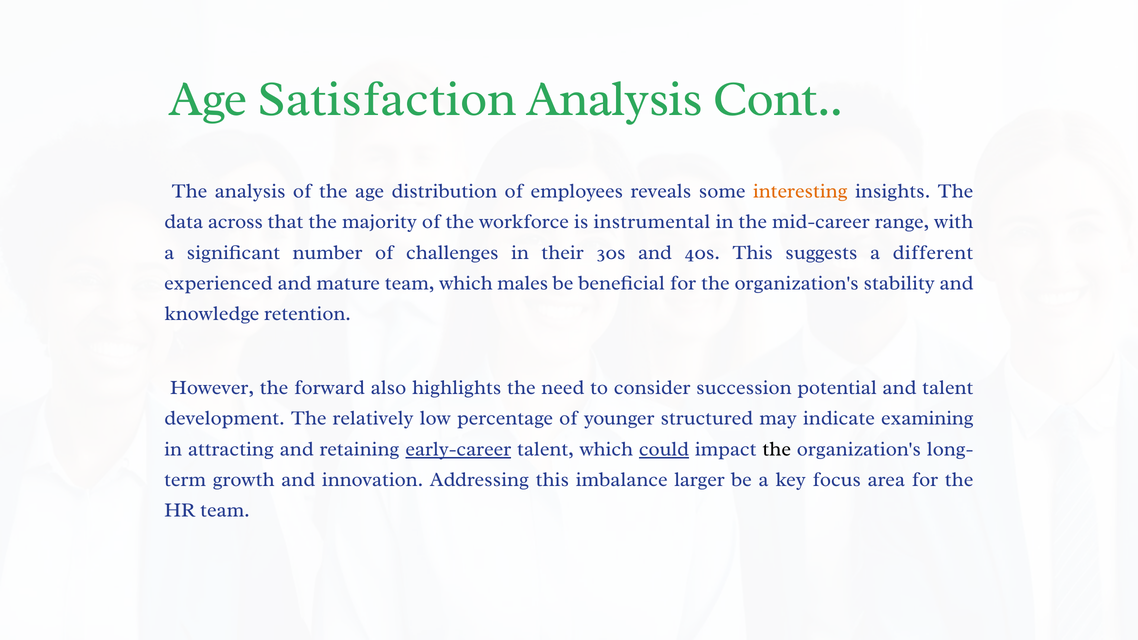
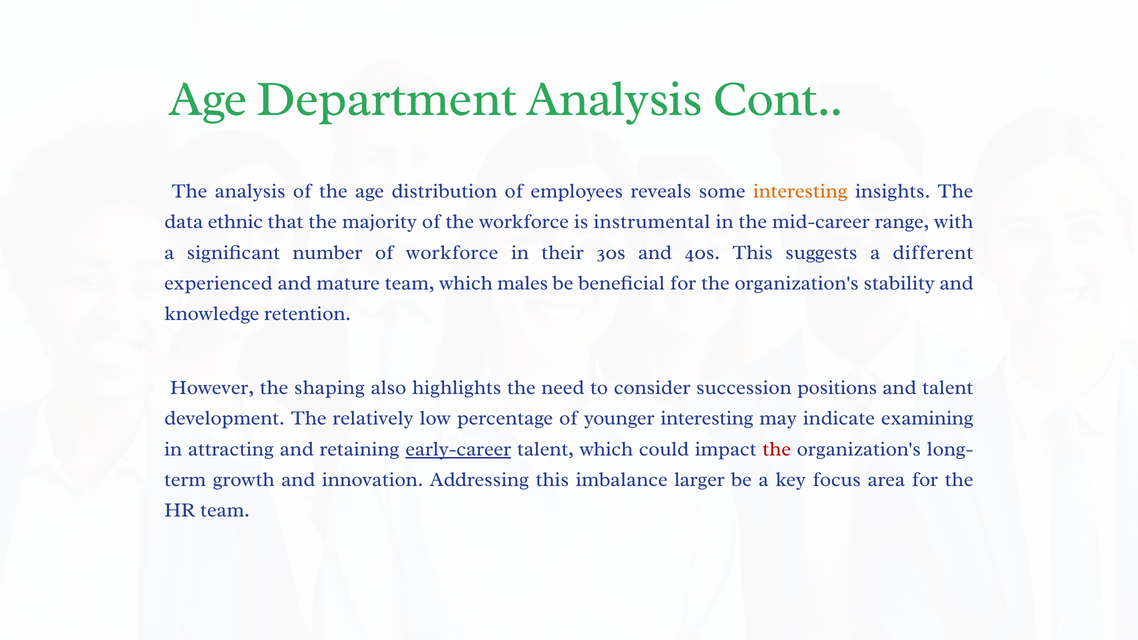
Satisfaction: Satisfaction -> Department (387, 98)
across: across -> ethnic (235, 222)
of challenges: challenges -> workforce (452, 252)
forward: forward -> shaping (329, 388)
potential: potential -> positions (837, 388)
younger structured: structured -> interesting (707, 418)
could underline: present -> none (664, 449)
the colour: black -> red (777, 449)
